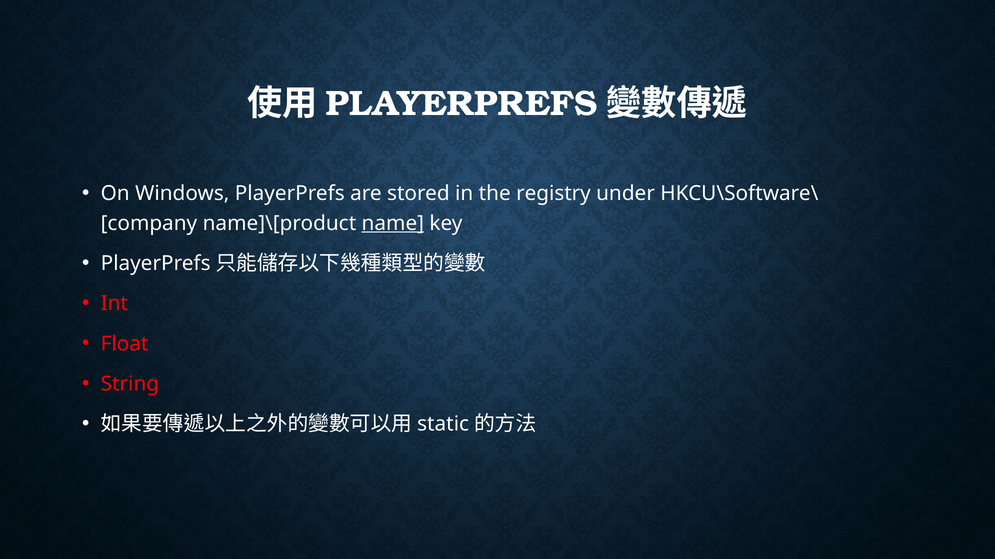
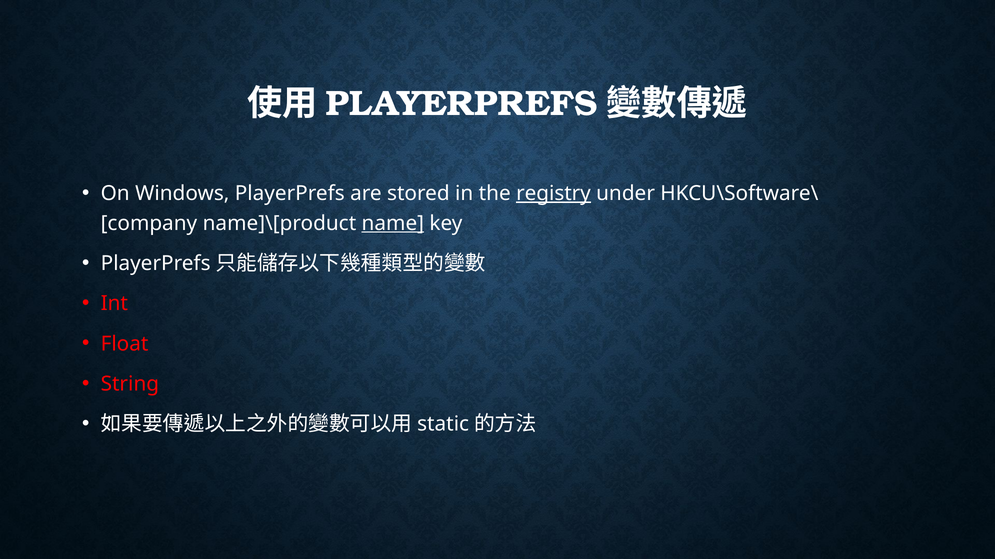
registry underline: none -> present (554, 194)
